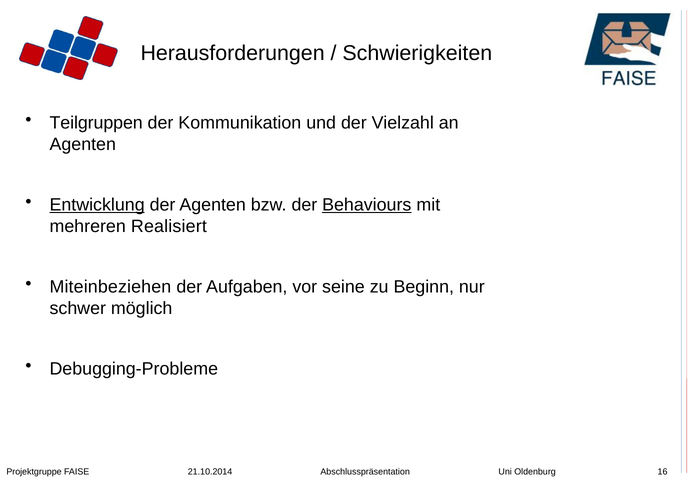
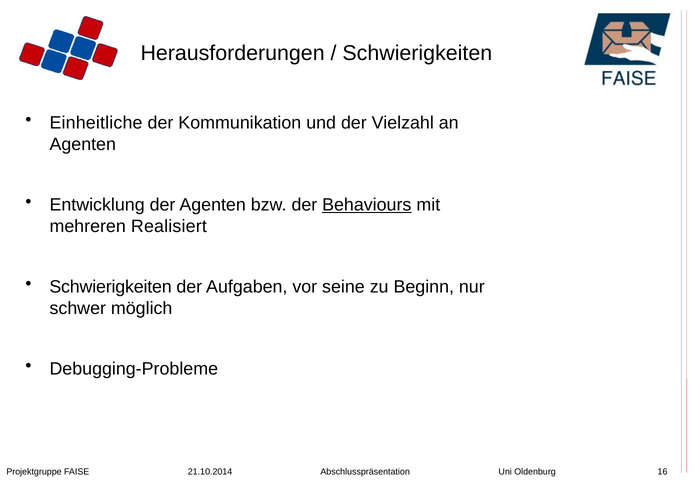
Teilgruppen: Teilgruppen -> Einheitliche (96, 123)
Entwicklung underline: present -> none (97, 205)
Miteinbeziehen: Miteinbeziehen -> Schwierigkeiten (111, 287)
